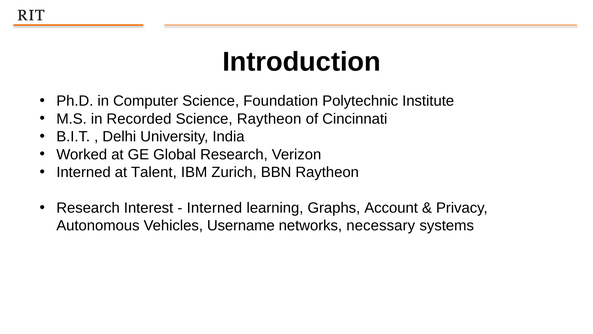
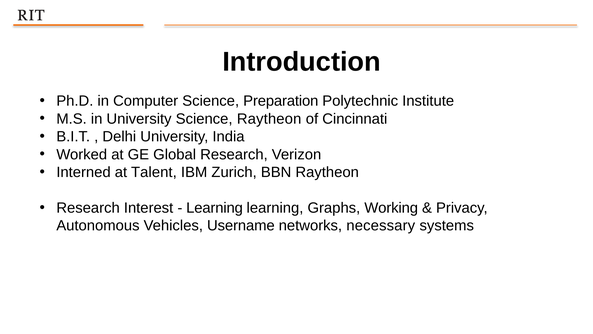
Foundation: Foundation -> Preparation (281, 101)
in Recorded: Recorded -> University (139, 119)
Interned: Interned -> Learning (215, 208)
Account: Account -> Working (391, 208)
